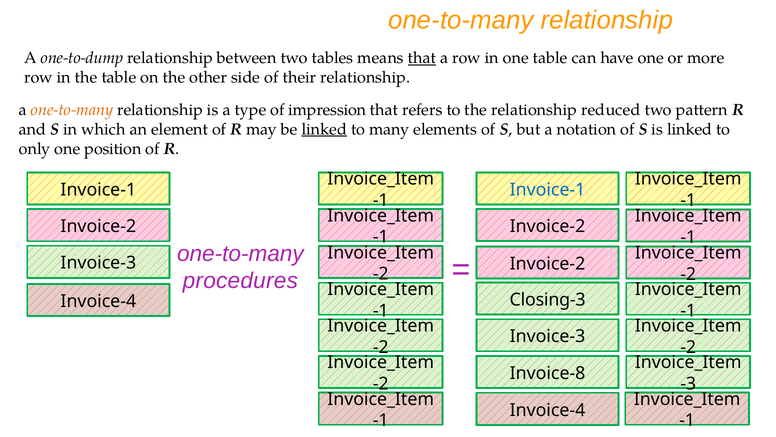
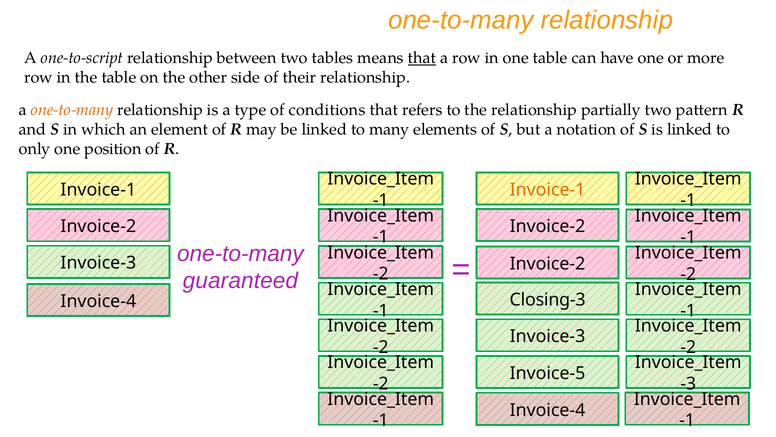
one-to-dump: one-to-dump -> one-to-script (82, 58)
impression: impression -> conditions (327, 110)
reduced: reduced -> partially (611, 110)
linked underline: present -> none (324, 129)
Invoice-1 colour: blue -> orange (548, 189)
procedures: procedures -> guaranteed (240, 281)
Invoice-8: Invoice-8 -> Invoice-5 (548, 373)
